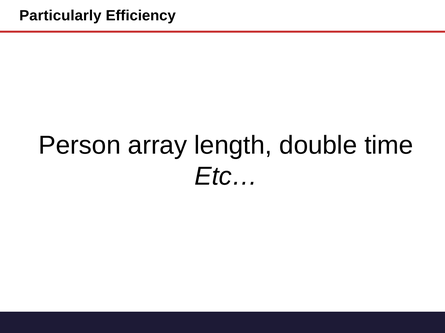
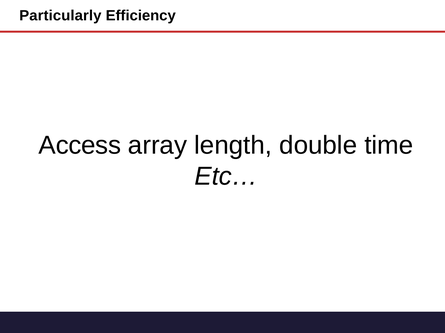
Person: Person -> Access (80, 146)
